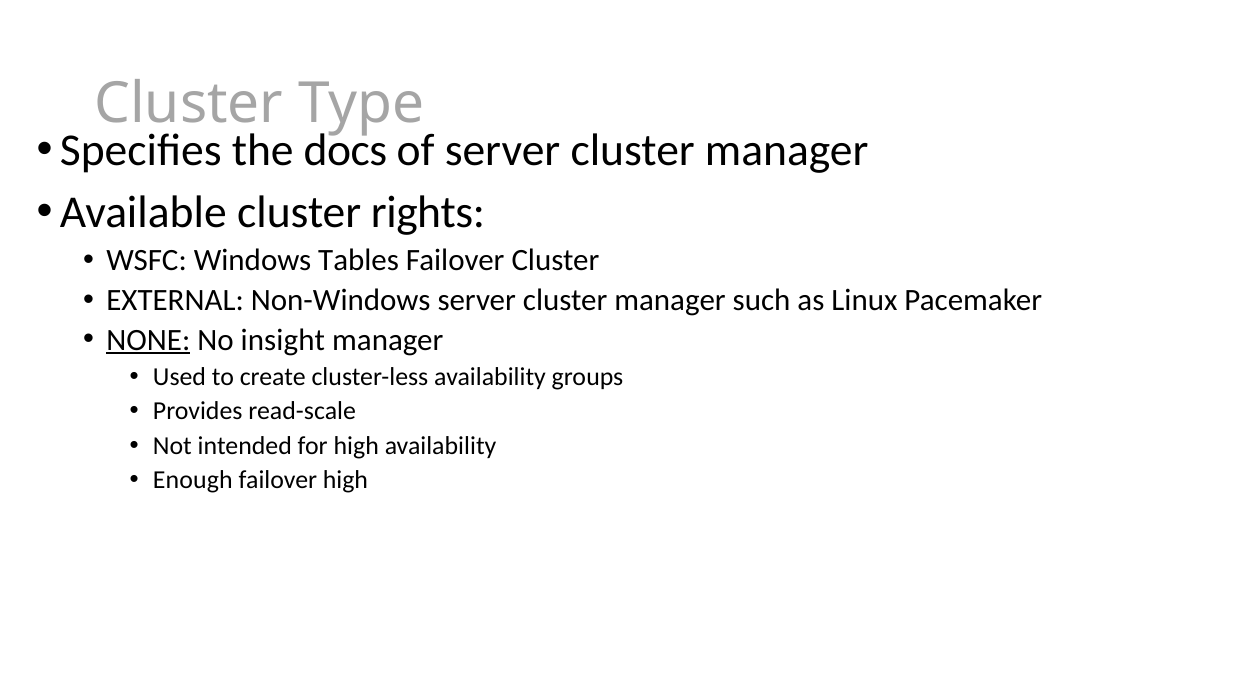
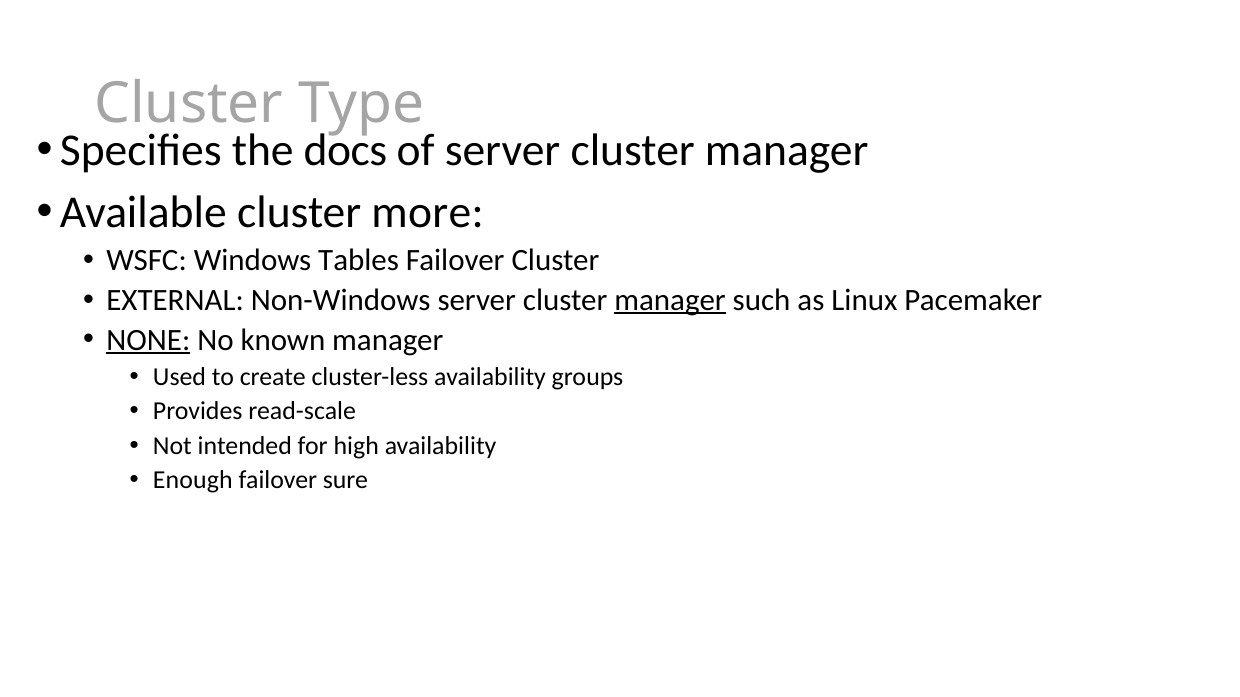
rights: rights -> more (428, 212)
manager underline: none -> present (670, 300)
insight: insight -> known (283, 340)
failover high: high -> sure (346, 480)
